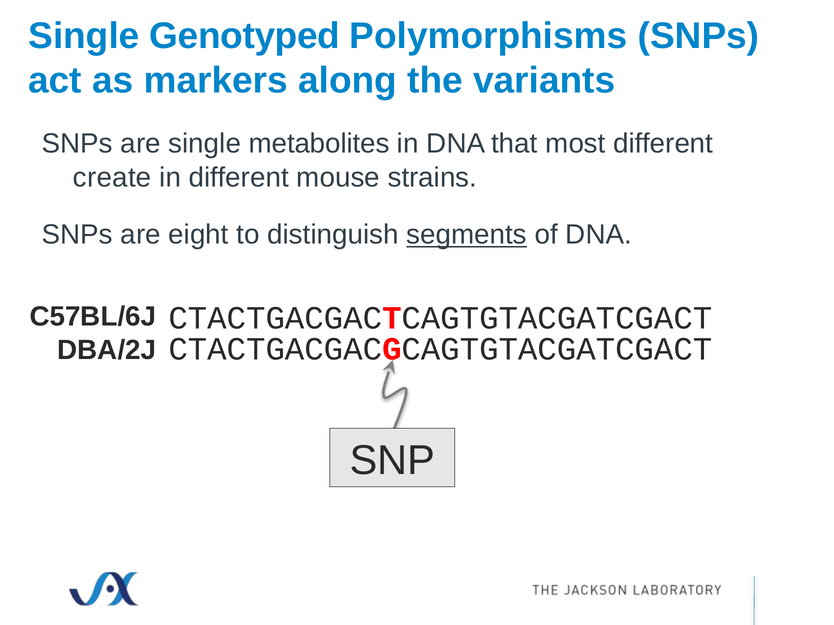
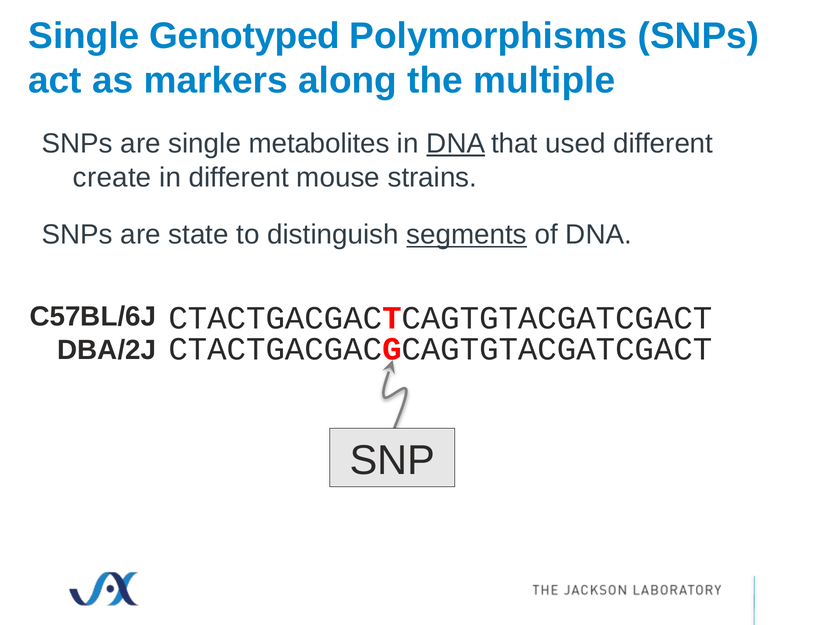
variants: variants -> multiple (544, 81)
DNA underline: none -> present (456, 144)
most: most -> used (575, 144)
eight: eight -> state (199, 235)
